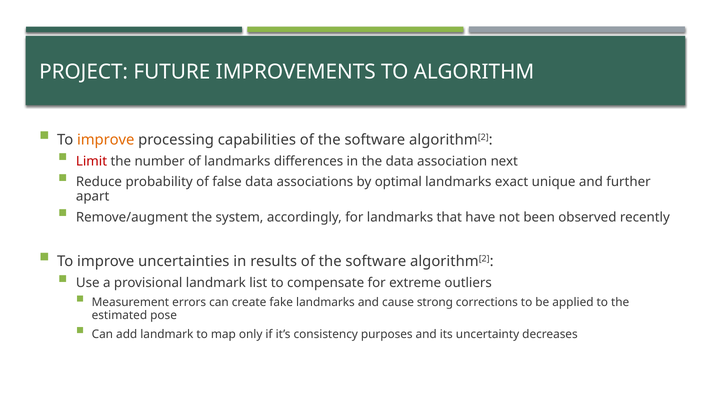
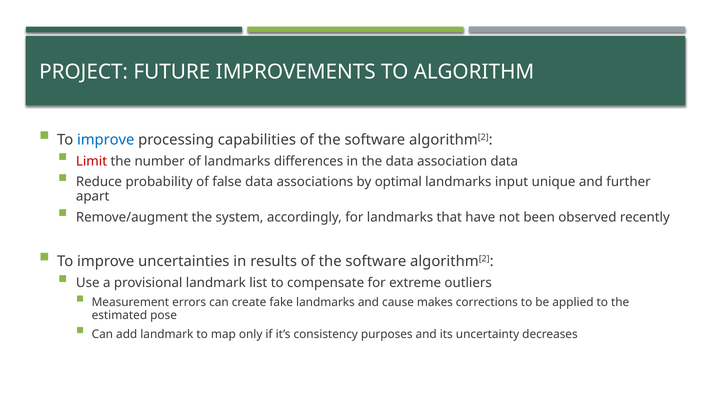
improve colour: orange -> blue (106, 140)
association next: next -> data (504, 161)
exact: exact -> input (512, 182)
strong: strong -> makes (435, 302)
